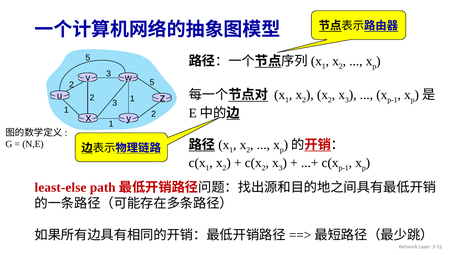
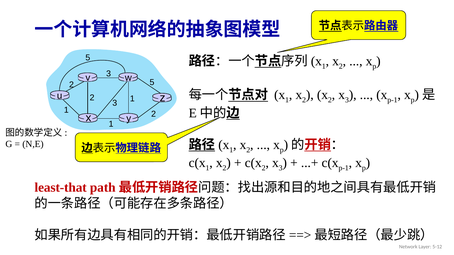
least-else: least-else -> least-that (61, 188)
